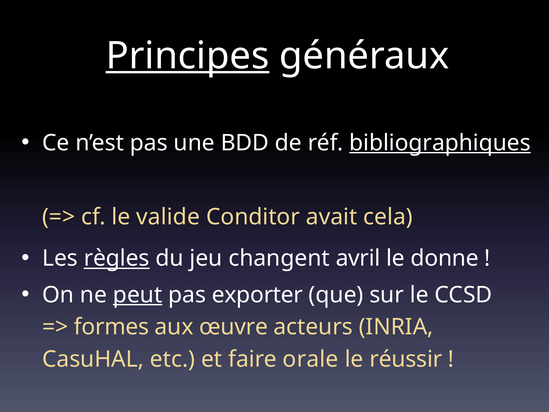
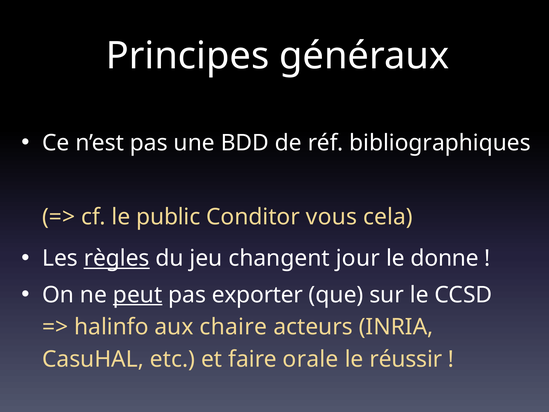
Principes underline: present -> none (188, 56)
bibliographiques underline: present -> none (440, 143)
valide: valide -> public (168, 217)
avait: avait -> vous (332, 217)
avril: avril -> jour (358, 258)
formes: formes -> halinfo (111, 327)
œuvre: œuvre -> chaire (233, 327)
